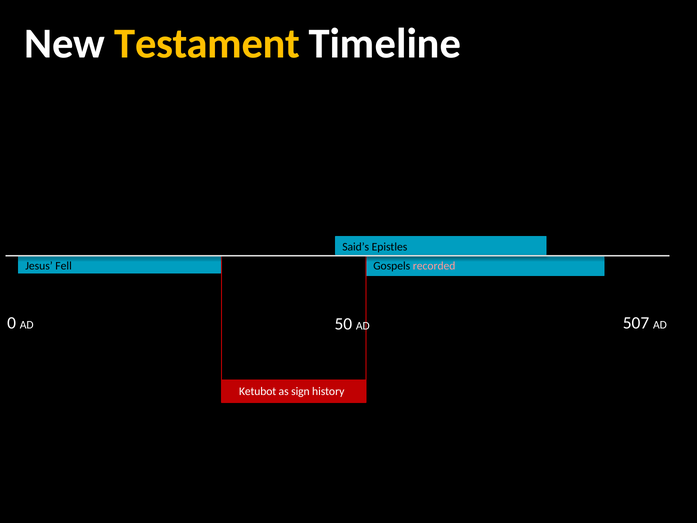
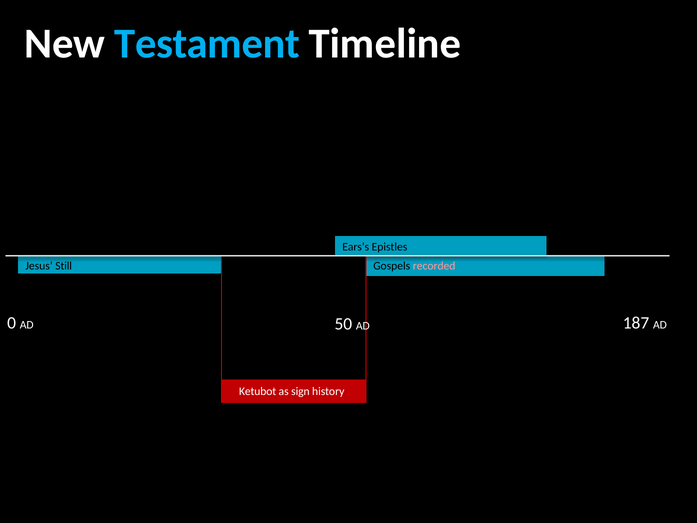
Testament colour: yellow -> light blue (207, 44)
Said’s: Said’s -> Ears’s (356, 247)
Fell: Fell -> Still (64, 266)
507: 507 -> 187 (636, 323)
